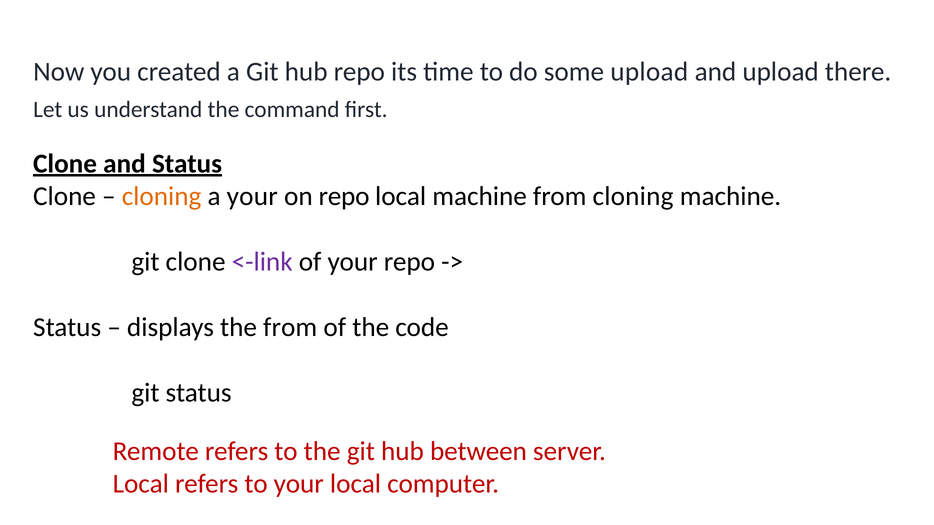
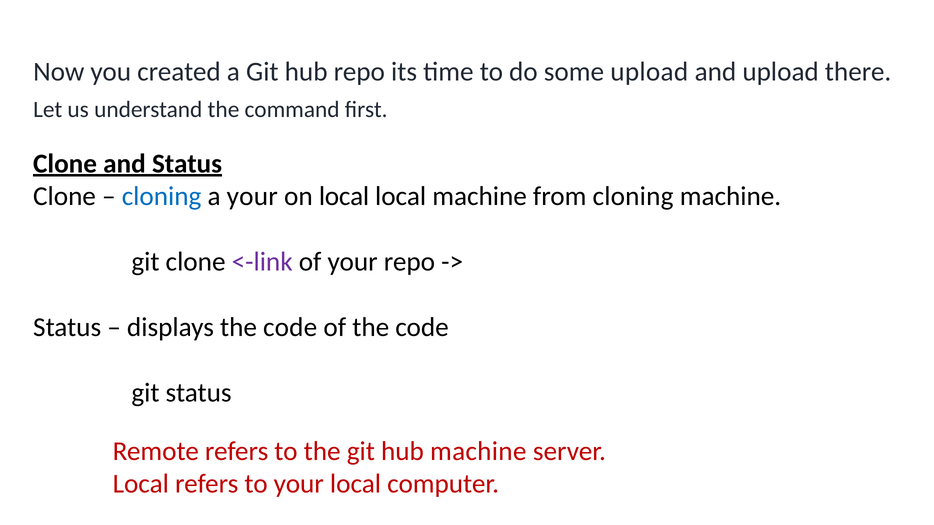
cloning colour: orange -> blue (162, 197)
on repo: repo -> local (344, 197)
displays the from: from -> code (290, 327)
hub between: between -> machine (478, 451)
